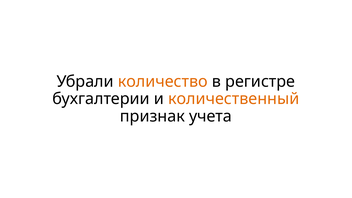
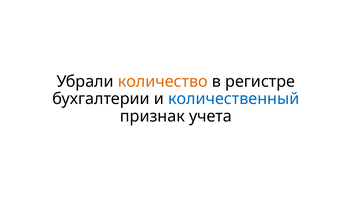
количественный colour: orange -> blue (234, 99)
